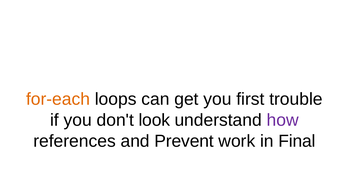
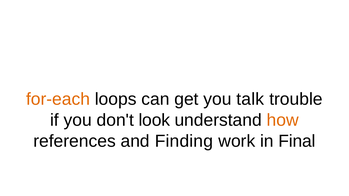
first: first -> talk (250, 99)
how colour: purple -> orange (283, 120)
Prevent: Prevent -> Finding (184, 141)
